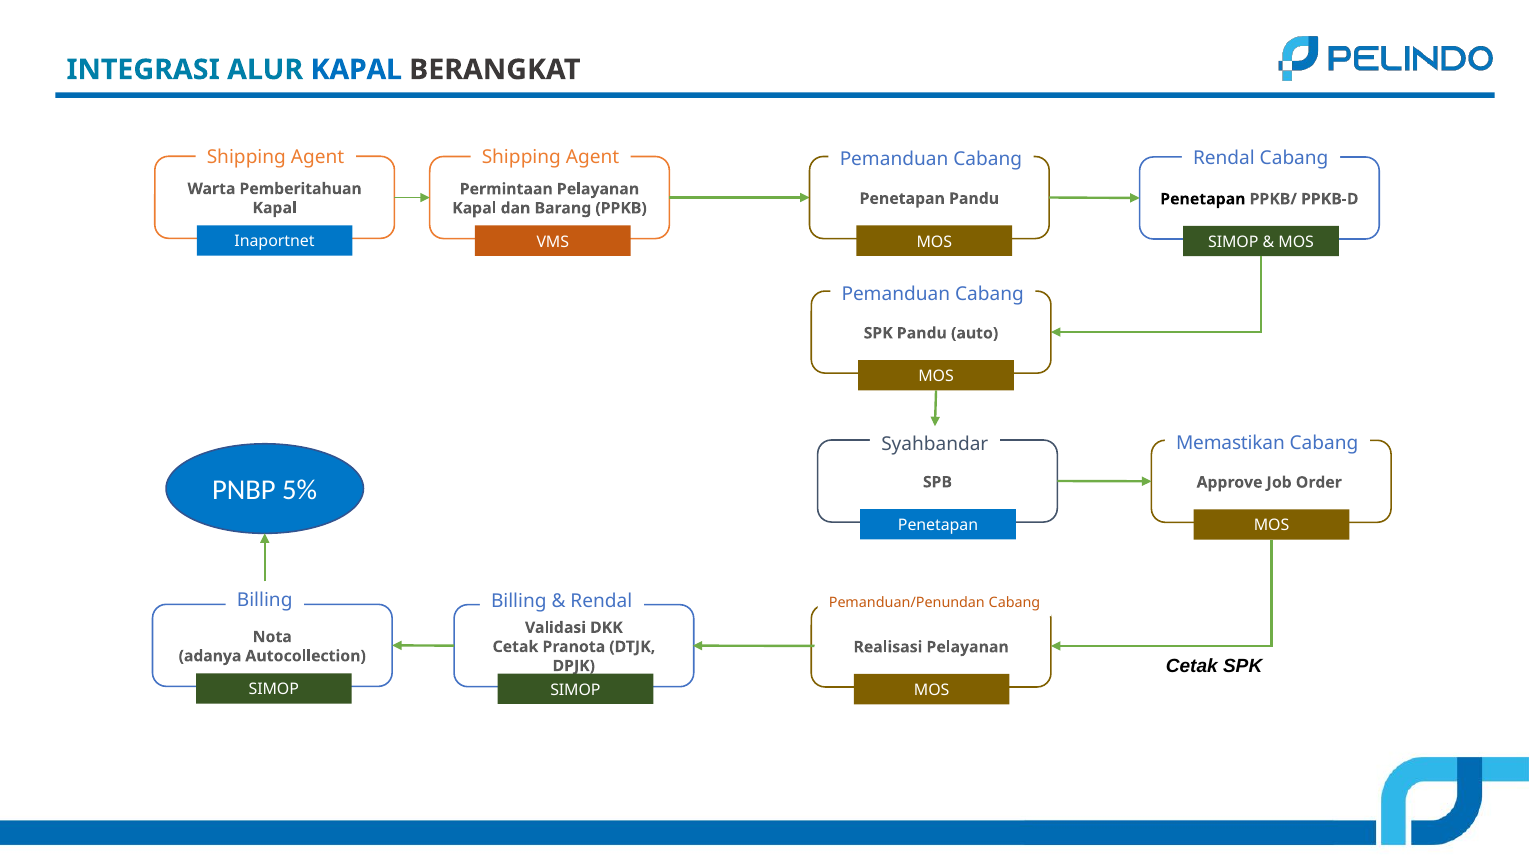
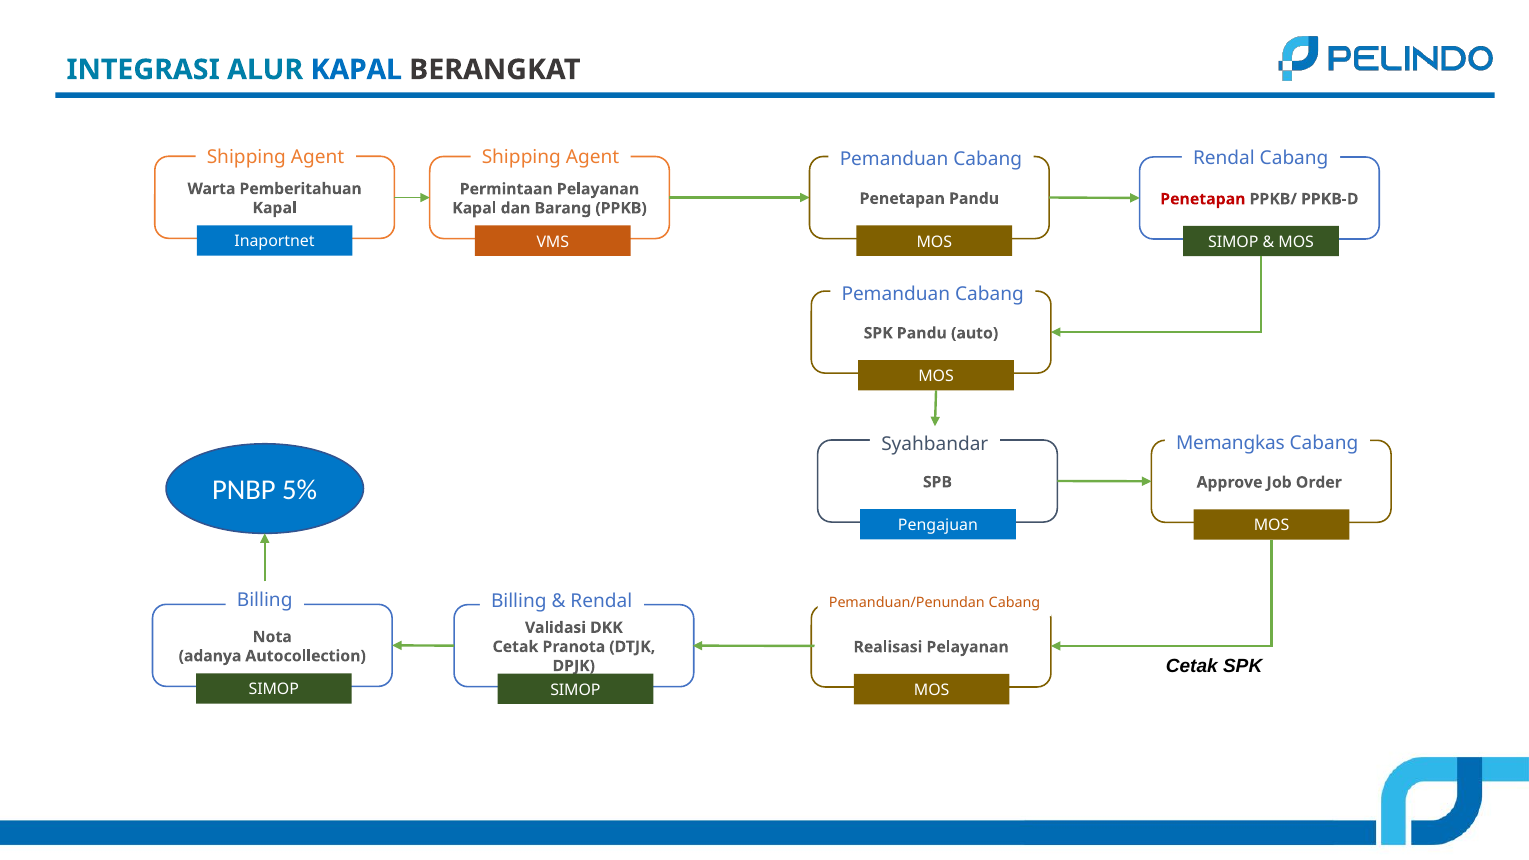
Penetapan colour: black -> red (1203, 199)
Memastikan: Memastikan -> Memangkas (1230, 443)
Penetapan: Penetapan -> Pengajuan (938, 525)
